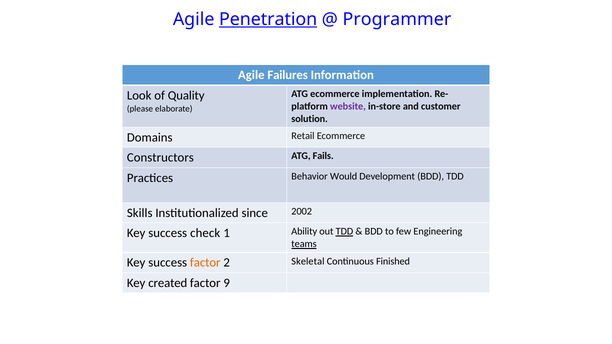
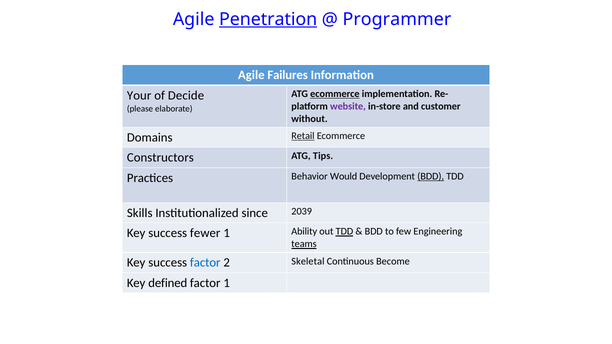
ecommerce underline: none -> present (335, 94)
Look: Look -> Your (139, 95)
Quality: Quality -> Decide (186, 95)
solution: solution -> without (309, 119)
Retail underline: none -> present (303, 136)
Fails: Fails -> Tips (323, 156)
BDD underline: none -> present (431, 176)
2002: 2002 -> 2039 (302, 212)
check: check -> fewer (205, 233)
factor colour: orange -> blue (205, 263)
Finished: Finished -> Become (393, 261)
created: created -> defined (168, 283)
factor 9: 9 -> 1 (227, 283)
